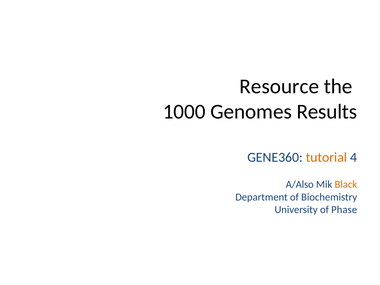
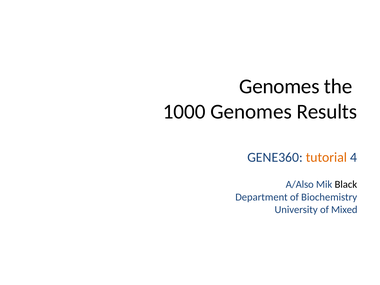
Resource: Resource -> Genomes (279, 86)
Black colour: orange -> black (346, 184)
Phase: Phase -> Mixed (344, 210)
